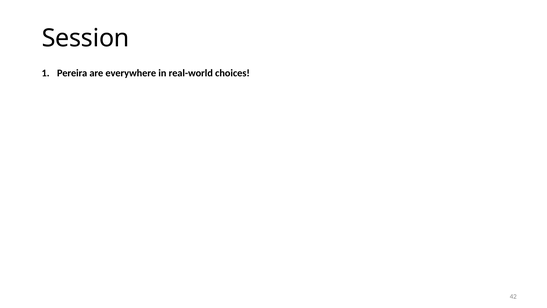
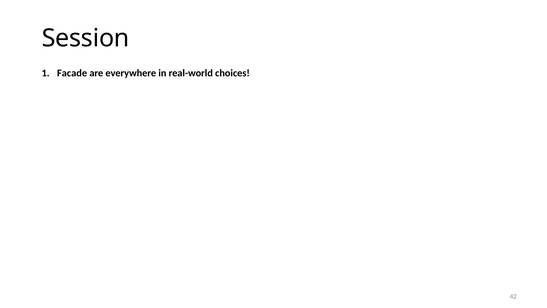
Pereira: Pereira -> Facade (72, 73)
